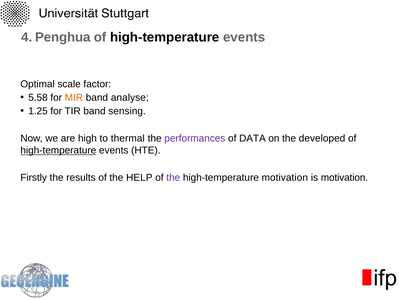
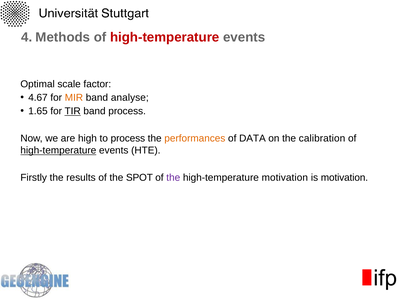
Penghua: Penghua -> Methods (63, 37)
high-temperature colour: black -> red (165, 37)
5.58: 5.58 -> 4.67 (38, 98)
1.25: 1.25 -> 1.65 (38, 111)
TIR underline: none -> present (73, 111)
band sensing: sensing -> process (127, 111)
to thermal: thermal -> process (128, 139)
performances colour: purple -> orange (195, 139)
developed: developed -> calibration (322, 139)
HELP: HELP -> SPOT (139, 178)
